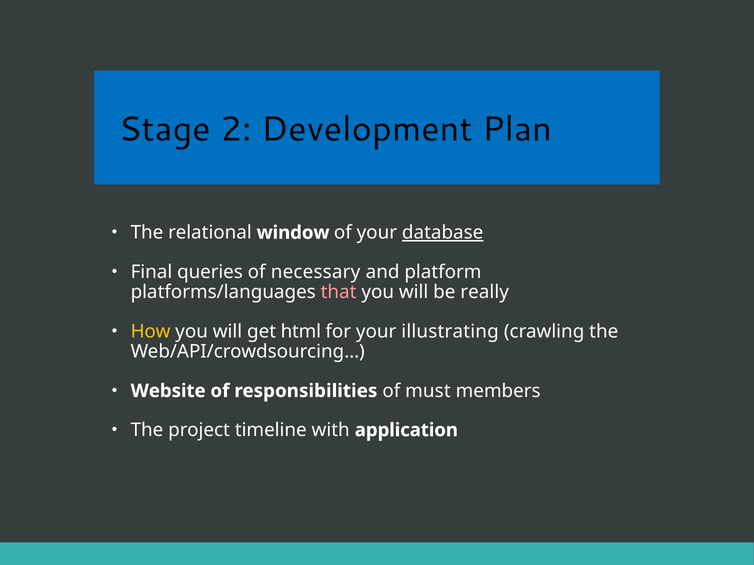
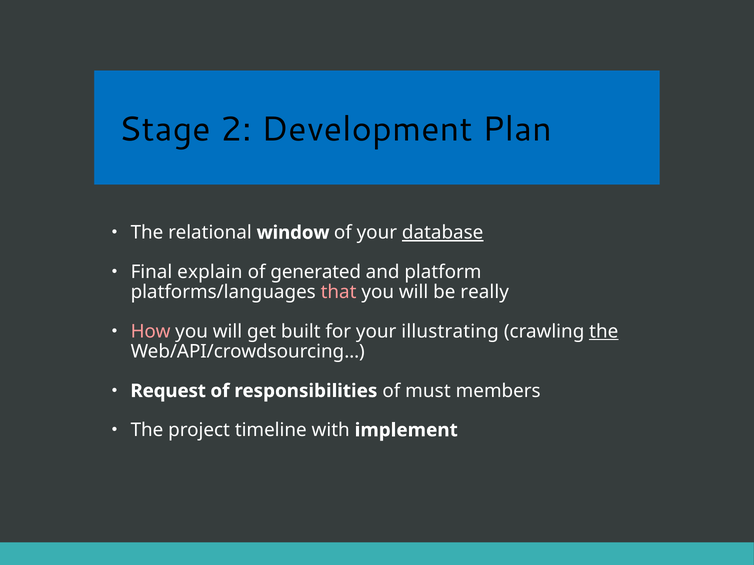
queries: queries -> explain (210, 272)
necessary: necessary -> generated (316, 272)
How colour: yellow -> pink (151, 332)
html: html -> built (301, 332)
the underline: none -> present (604, 332)
Website: Website -> Request (168, 391)
application: application -> implement (406, 430)
